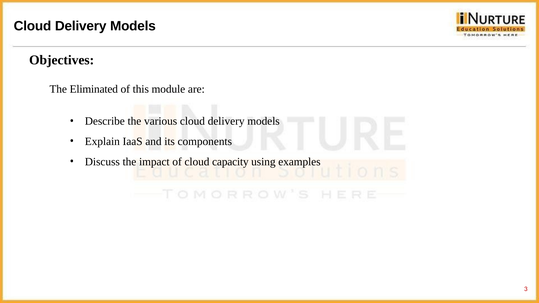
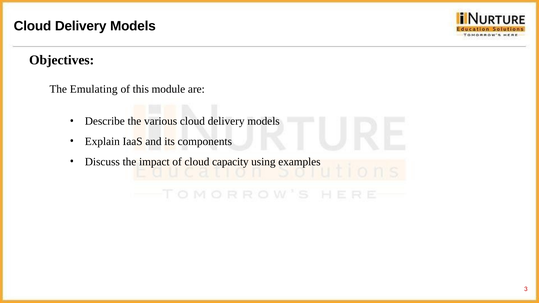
Eliminated: Eliminated -> Emulating (94, 89)
